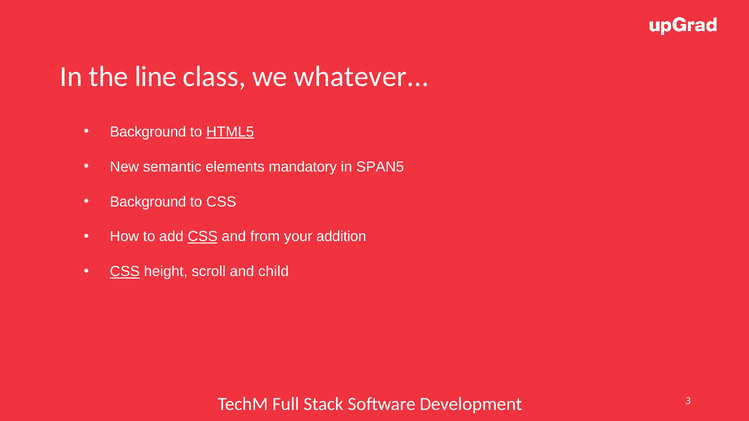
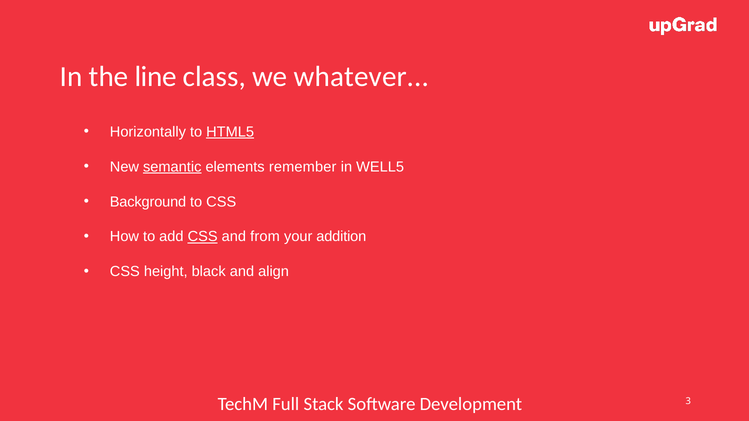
Background: Background -> Horizontally (148, 132)
semantic underline: none -> present (172, 167)
mandatory: mandatory -> remember (303, 167)
SPAN5: SPAN5 -> WELL5 (380, 167)
CSS underline: present -> none (125, 272)
scroll: scroll -> black (209, 272)
child: child -> align (274, 272)
